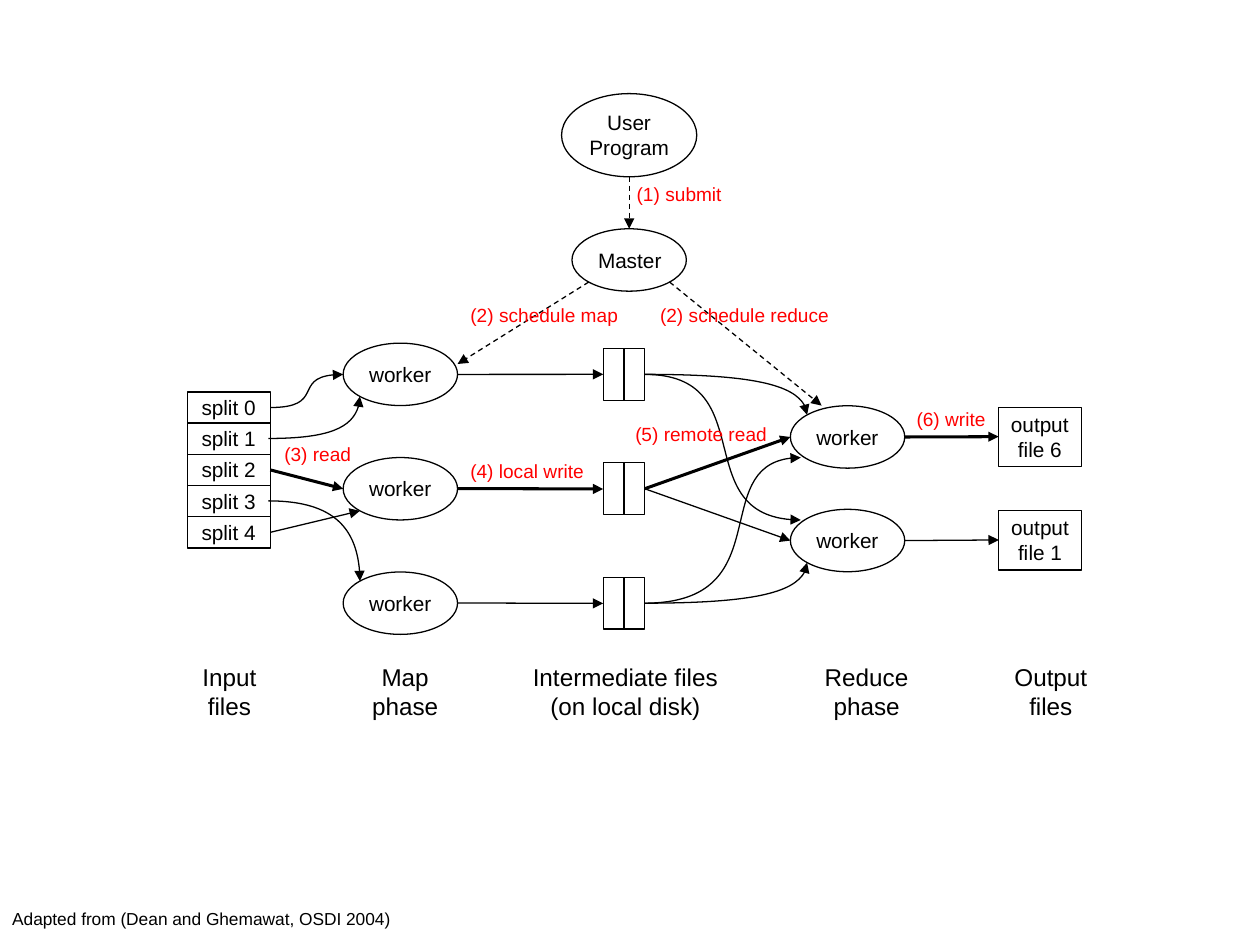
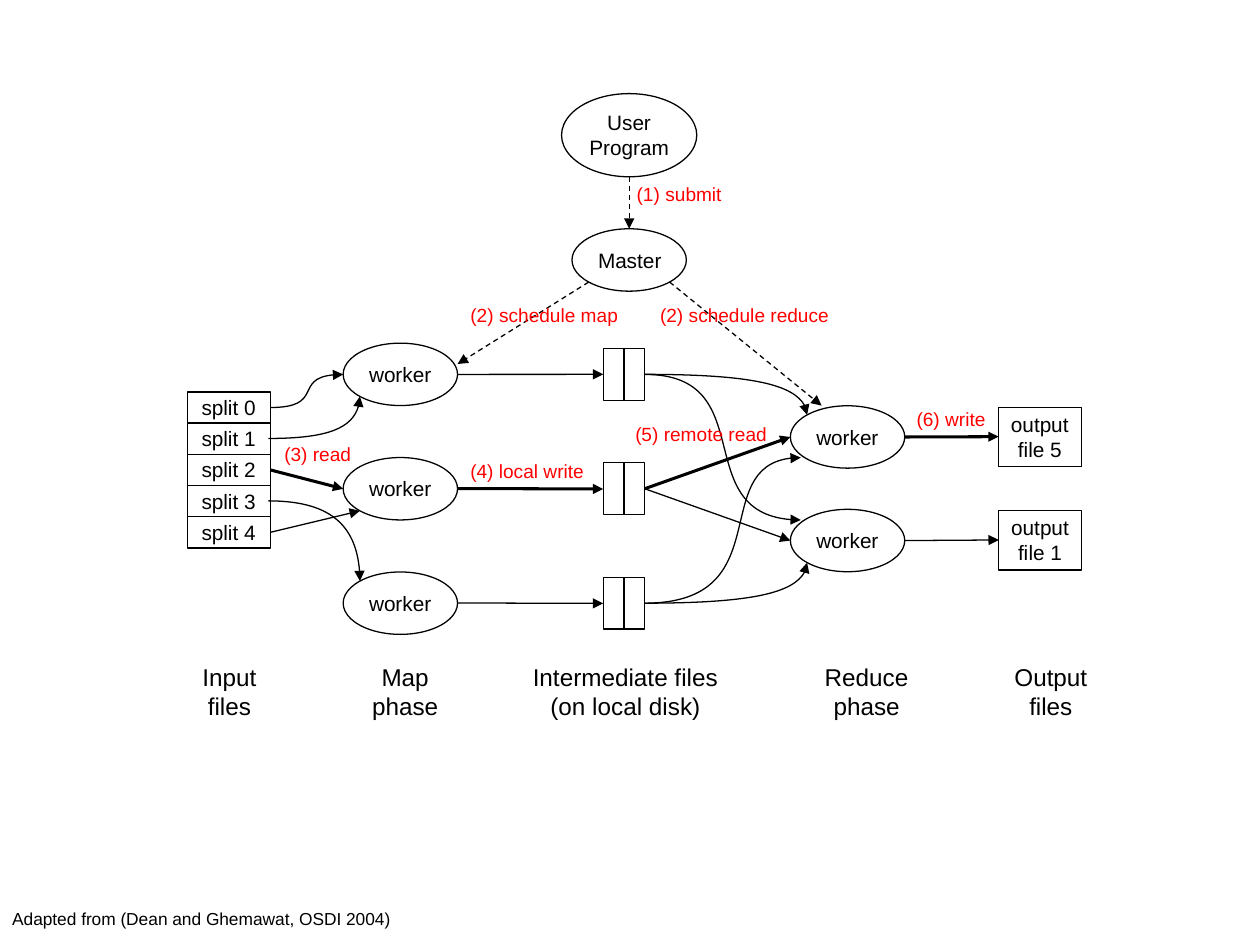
file 6: 6 -> 5 (1056, 451)
